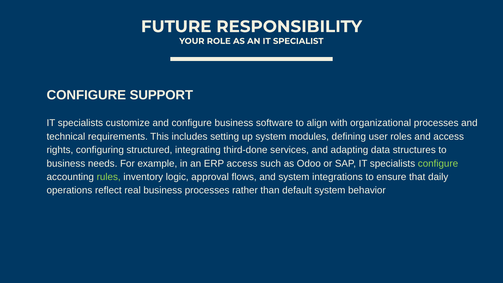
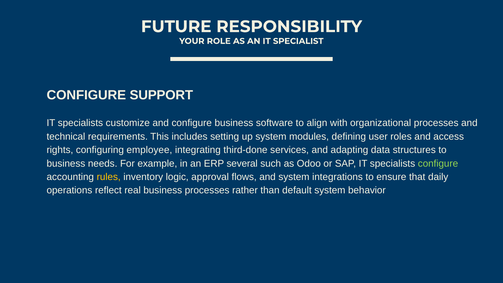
structured: structured -> employee (149, 150)
ERP access: access -> several (242, 163)
rules colour: light green -> yellow (109, 177)
